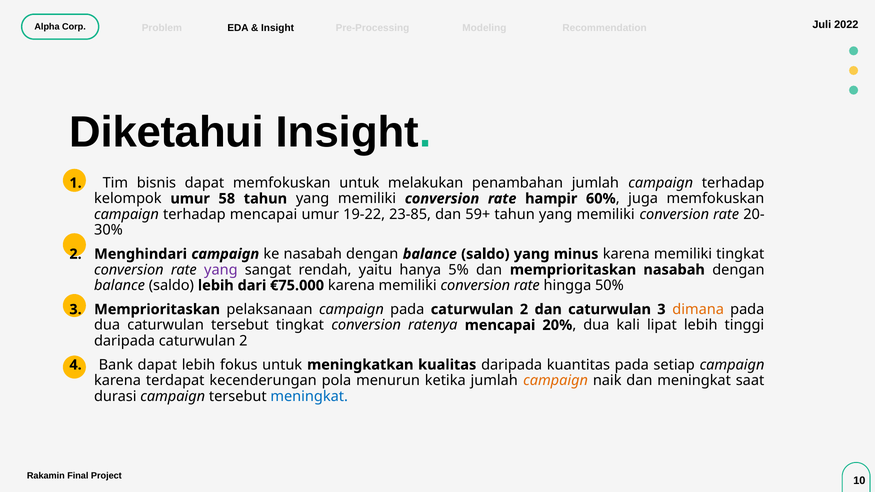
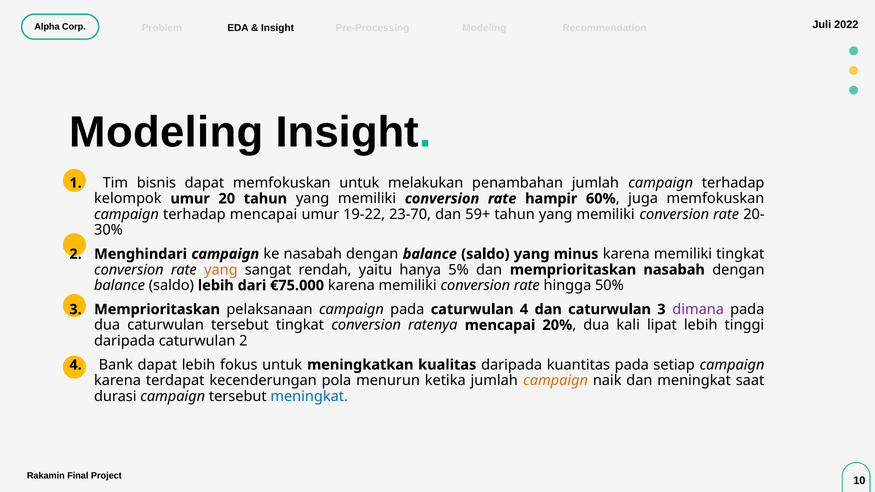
Diketahui: Diketahui -> Modeling (166, 132)
58: 58 -> 20 (227, 199)
23-85: 23-85 -> 23-70 (410, 214)
yang colour: purple -> orange (221, 270)
pada caturwulan 2: 2 -> 4 (524, 309)
dimana colour: orange -> purple (698, 309)
